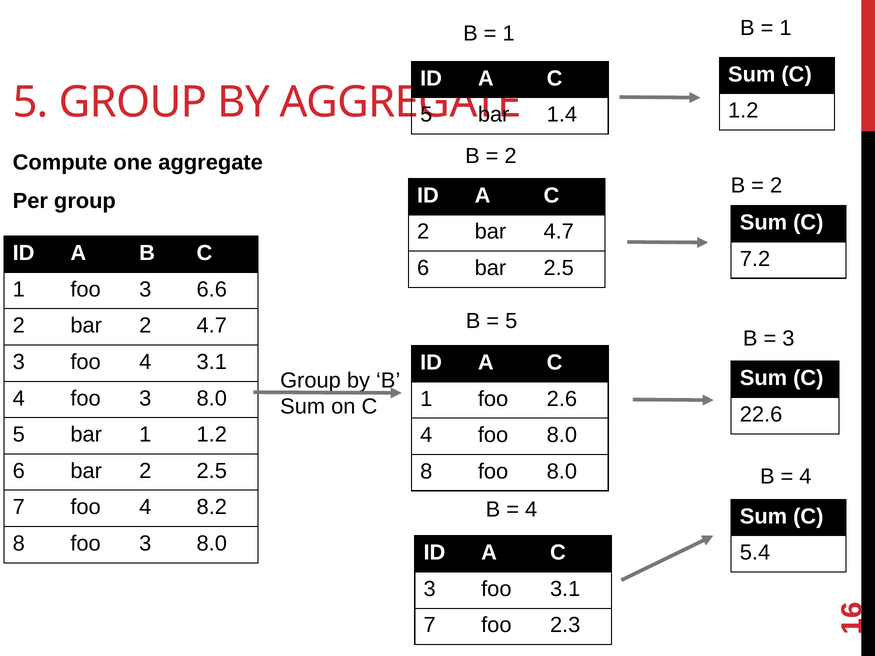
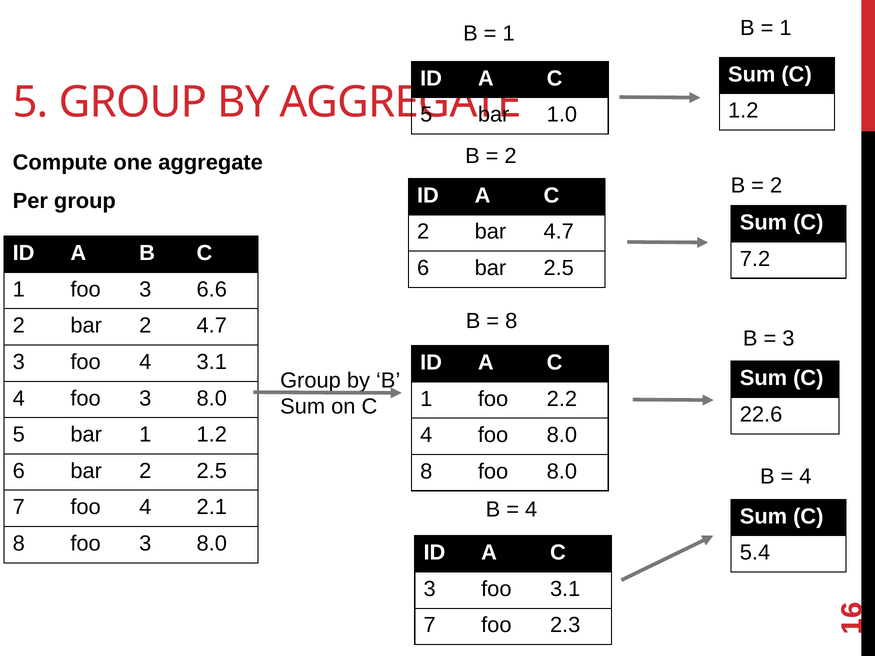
1.4: 1.4 -> 1.0 (562, 115)
5: 5 -> 8 (511, 321)
2.6: 2.6 -> 2.2 (562, 399)
8.2: 8.2 -> 2.1 (212, 507)
